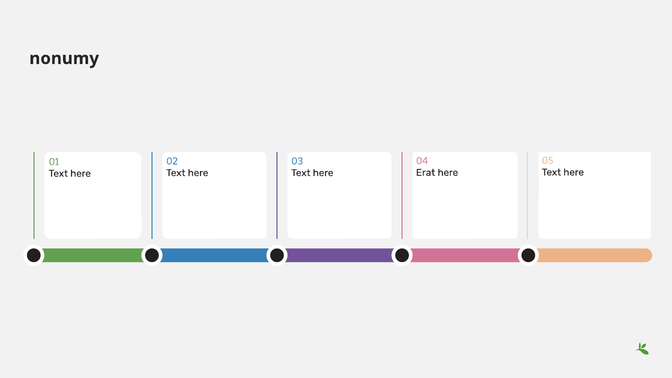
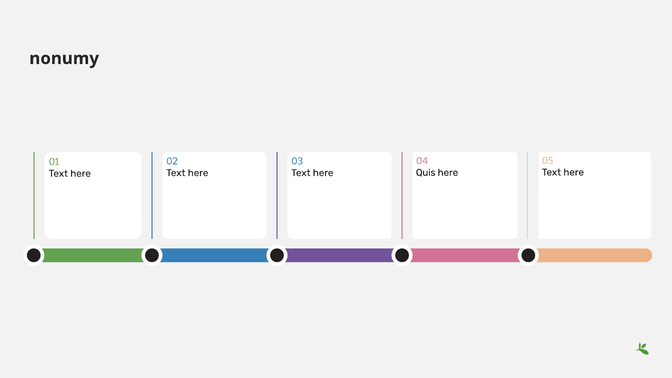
Erat: Erat -> Quis (426, 173)
